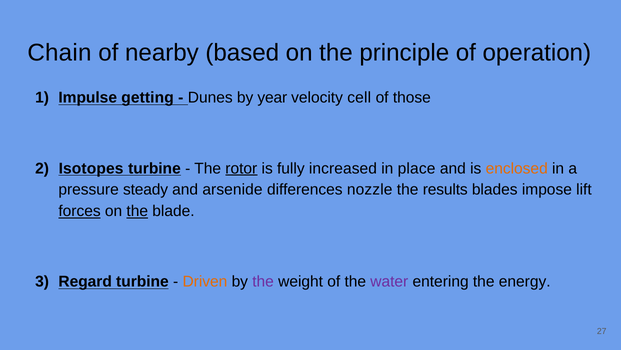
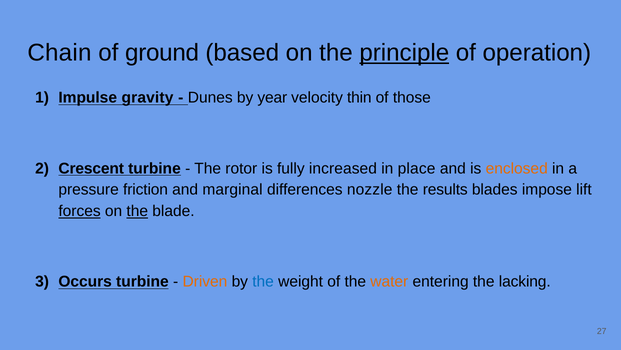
nearby: nearby -> ground (162, 53)
principle underline: none -> present (404, 53)
getting: getting -> gravity (147, 98)
cell: cell -> thin (359, 98)
Isotopes: Isotopes -> Crescent (91, 168)
rotor underline: present -> none (241, 168)
steady: steady -> friction (146, 189)
arsenide: arsenide -> marginal (232, 189)
Regard: Regard -> Occurs (85, 281)
the colour: purple -> blue (263, 281)
water colour: purple -> orange (389, 281)
energy: energy -> lacking (525, 281)
